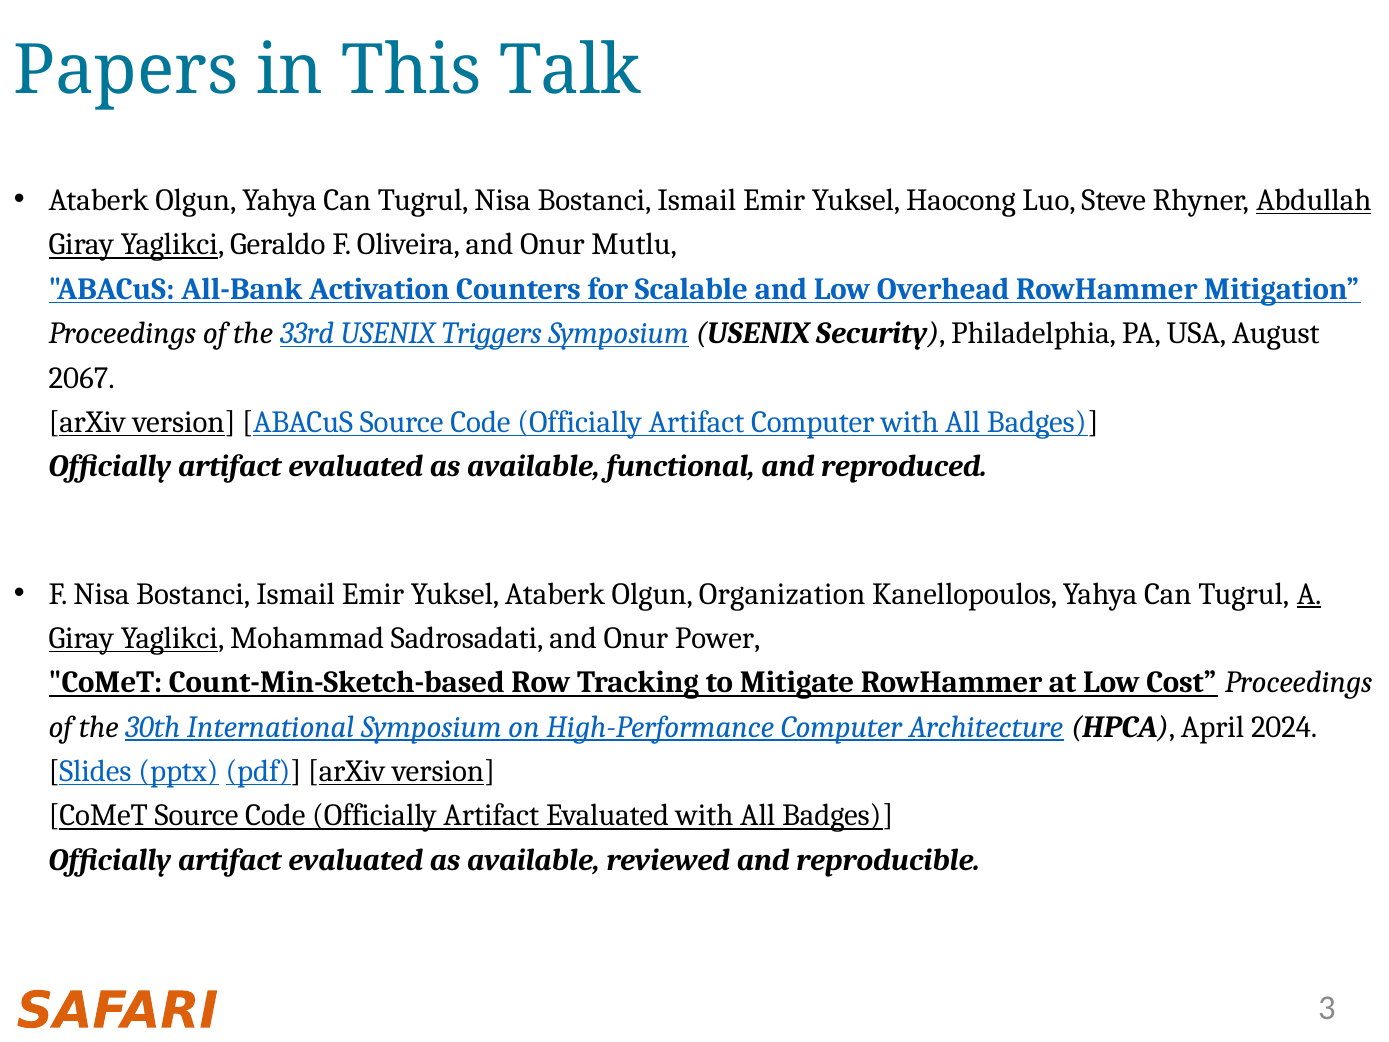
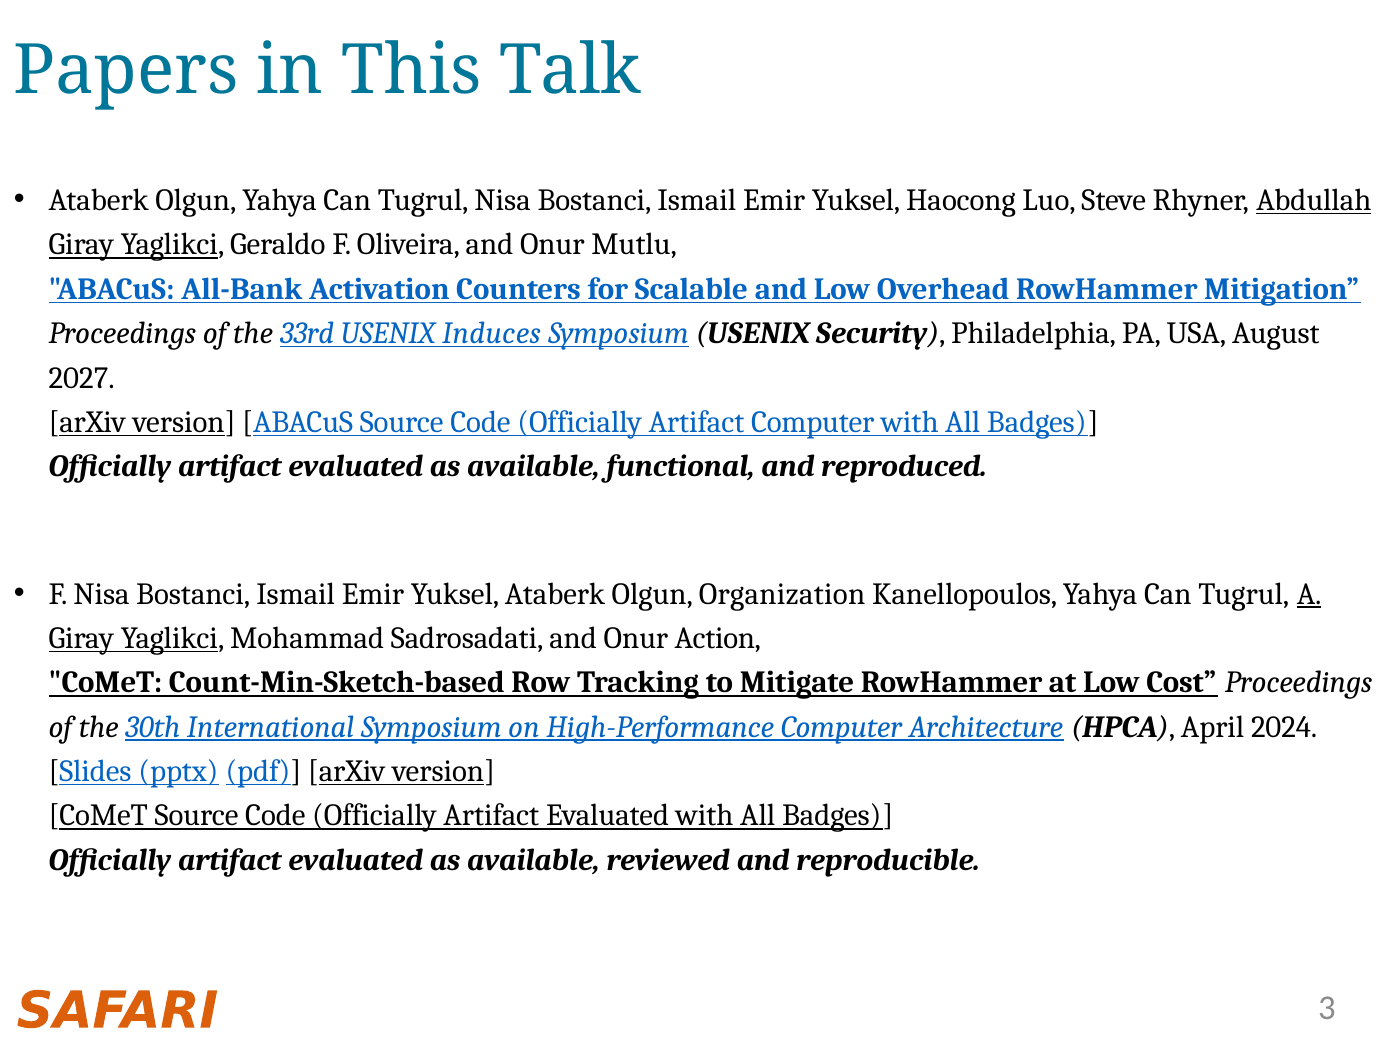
Triggers: Triggers -> Induces (492, 333)
2067: 2067 -> 2027 (82, 378)
Power: Power -> Action (718, 638)
